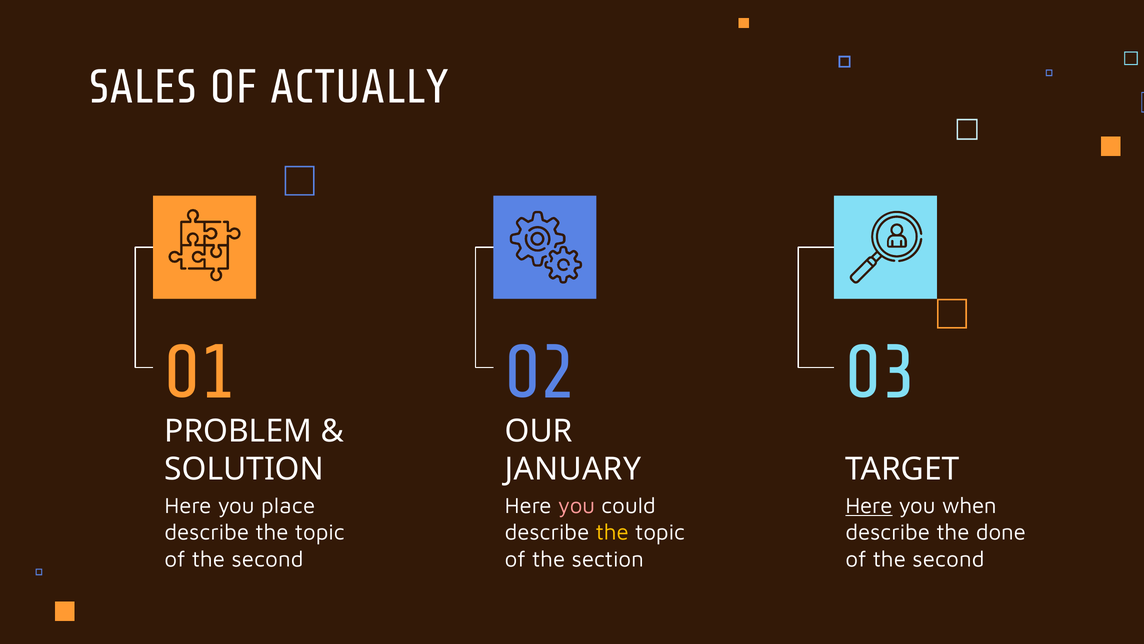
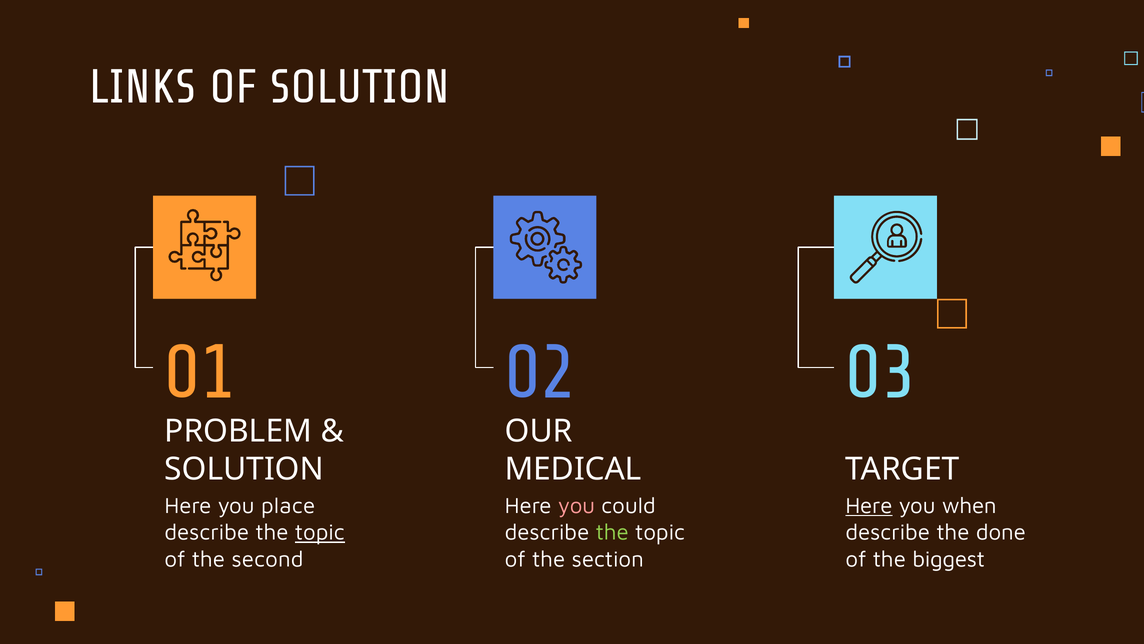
SALES: SALES -> LINKS (143, 87)
OF ACTUALLY: ACTUALLY -> SOLUTION (360, 87)
JANUARY: JANUARY -> MEDICAL (573, 469)
topic underline: none -> present (320, 532)
the colour: yellow -> light green (612, 532)
second: second -> biggest (949, 559)
